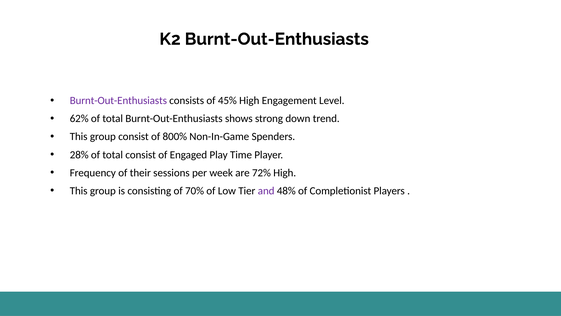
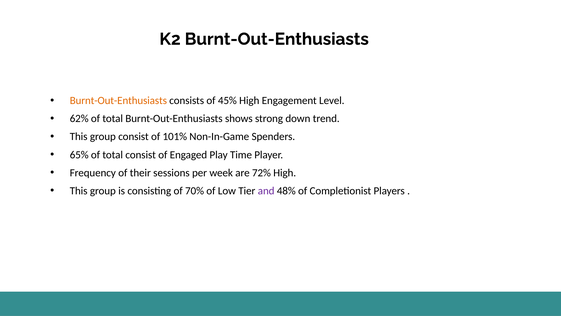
Burnt-Out-Enthusiasts colour: purple -> orange (118, 101)
800%: 800% -> 101% (175, 137)
28%: 28% -> 65% (79, 155)
